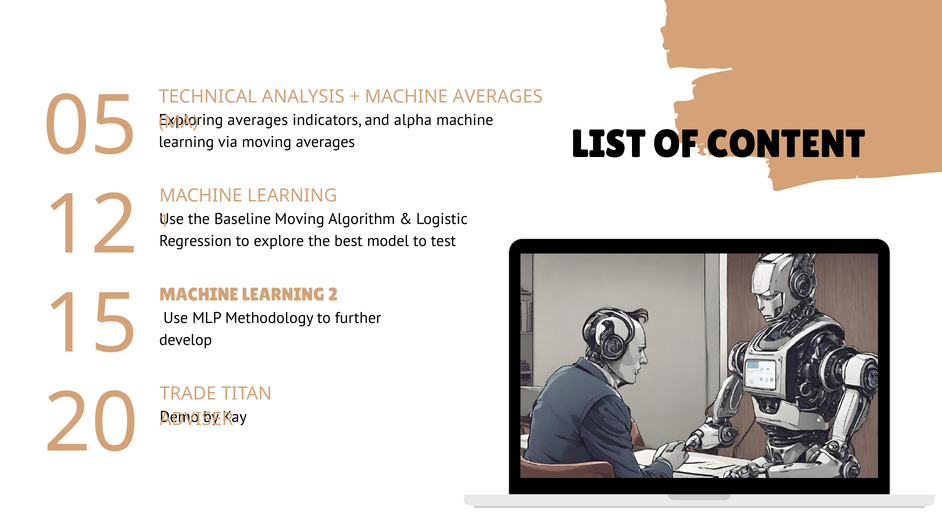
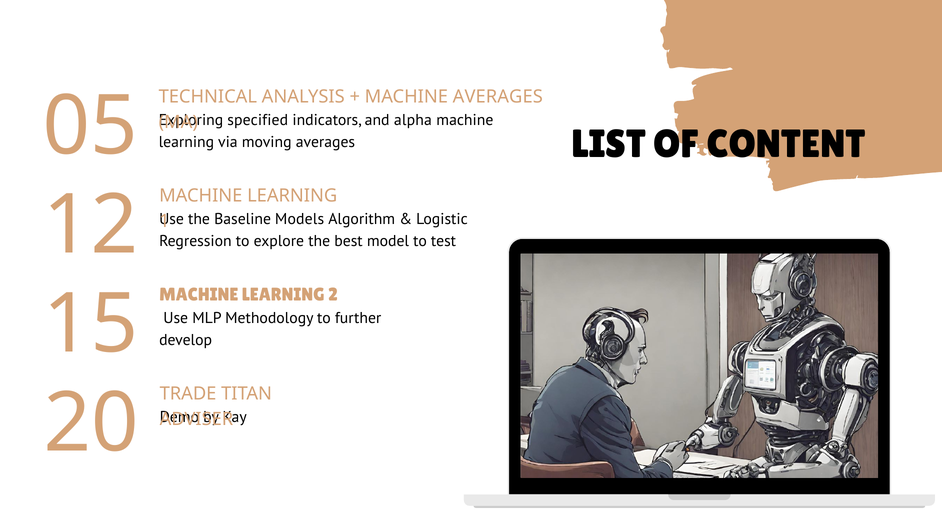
averages: averages -> specified (258, 120)
Baseline Moving: Moving -> Models (300, 219)
